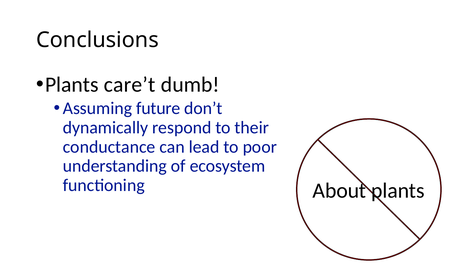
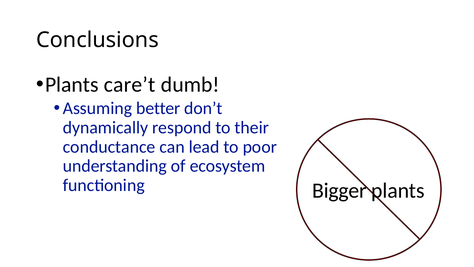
future: future -> better (158, 108)
About: About -> Bigger (339, 191)
